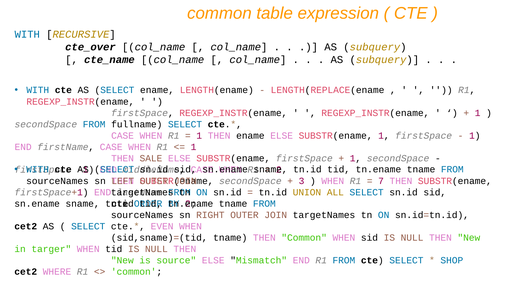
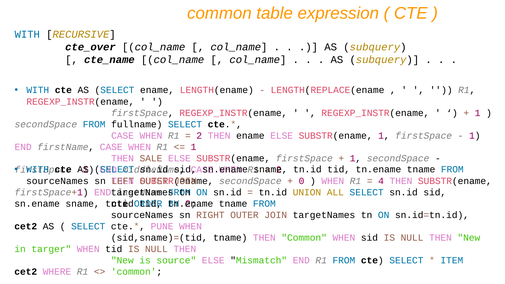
1: 1 -> 2 (199, 136)
3: 3 -> 0 (302, 181)
7: 7 -> 4 (381, 181)
EVEN: EVEN -> PUNE (162, 226)
SHOP: SHOP -> ITEM (452, 260)
